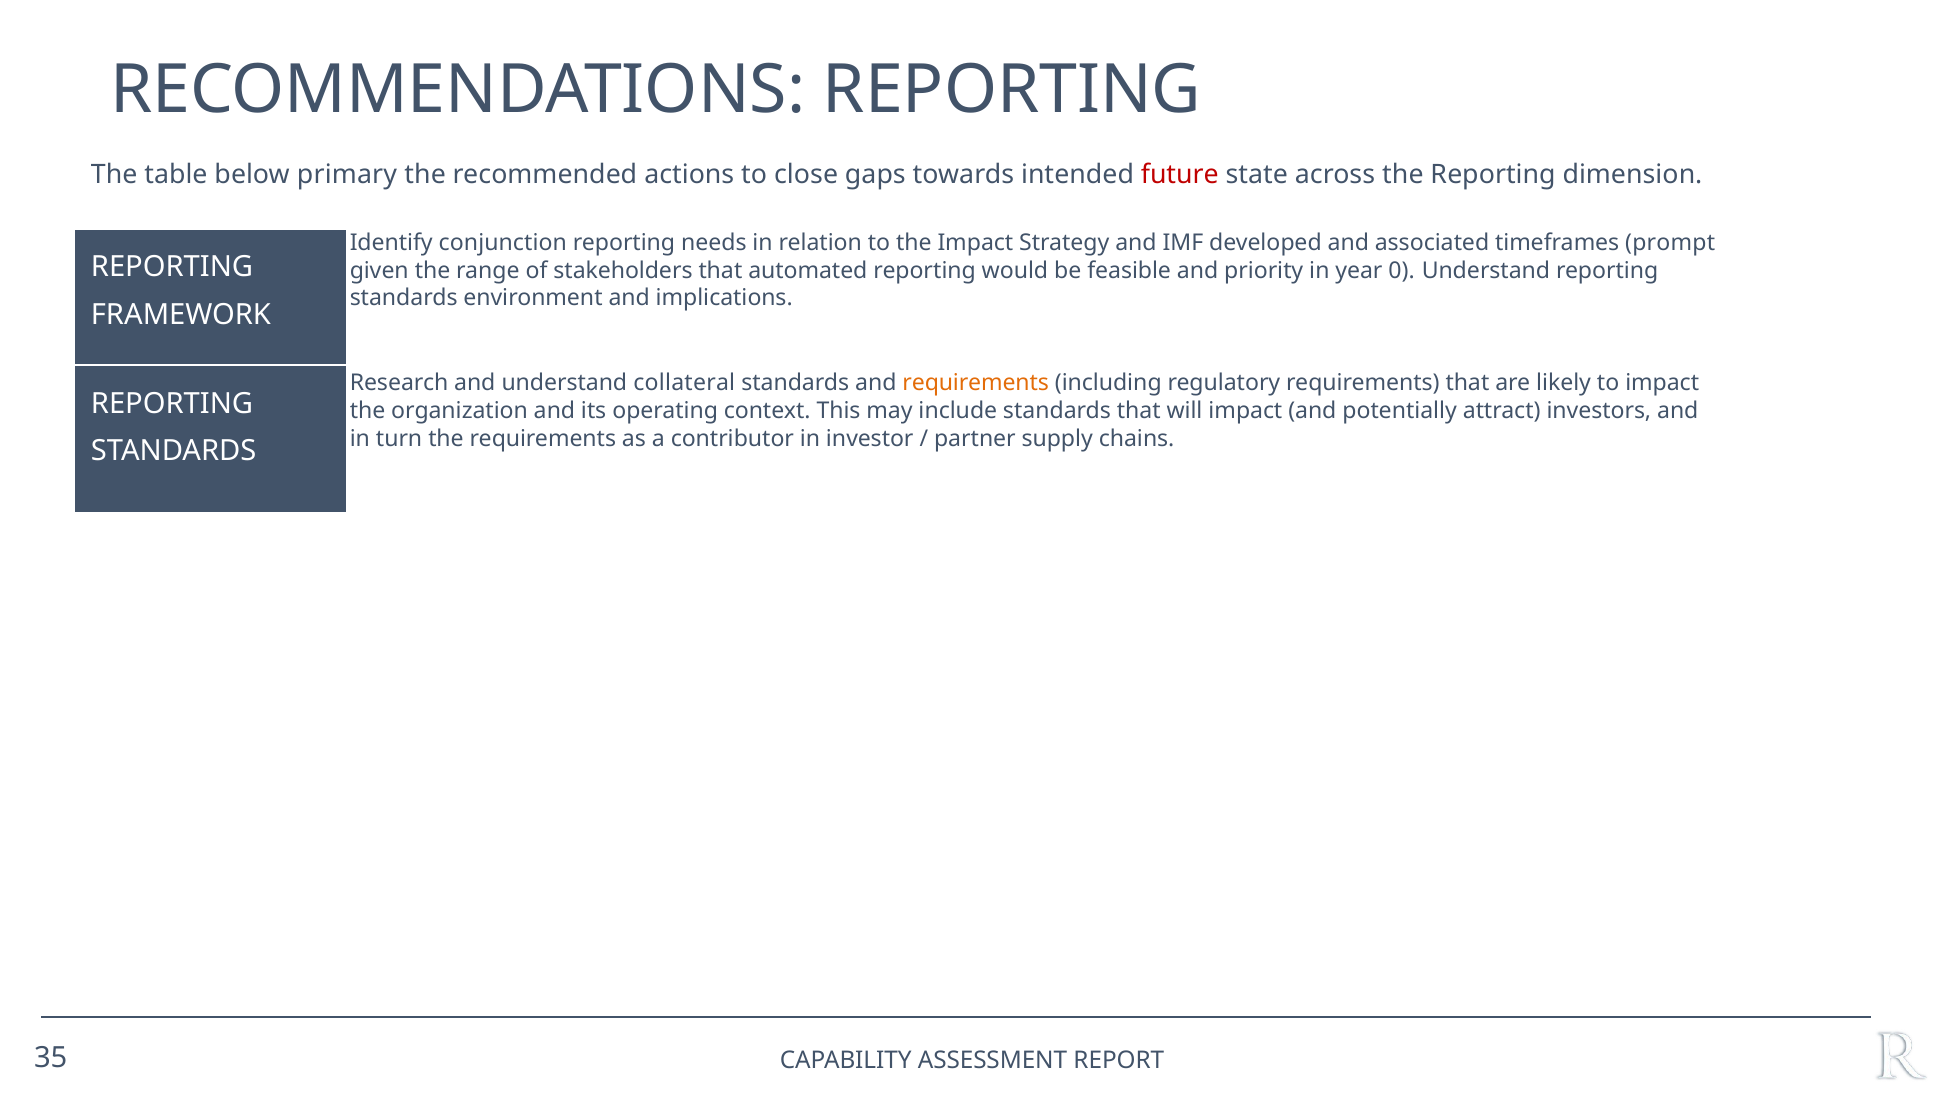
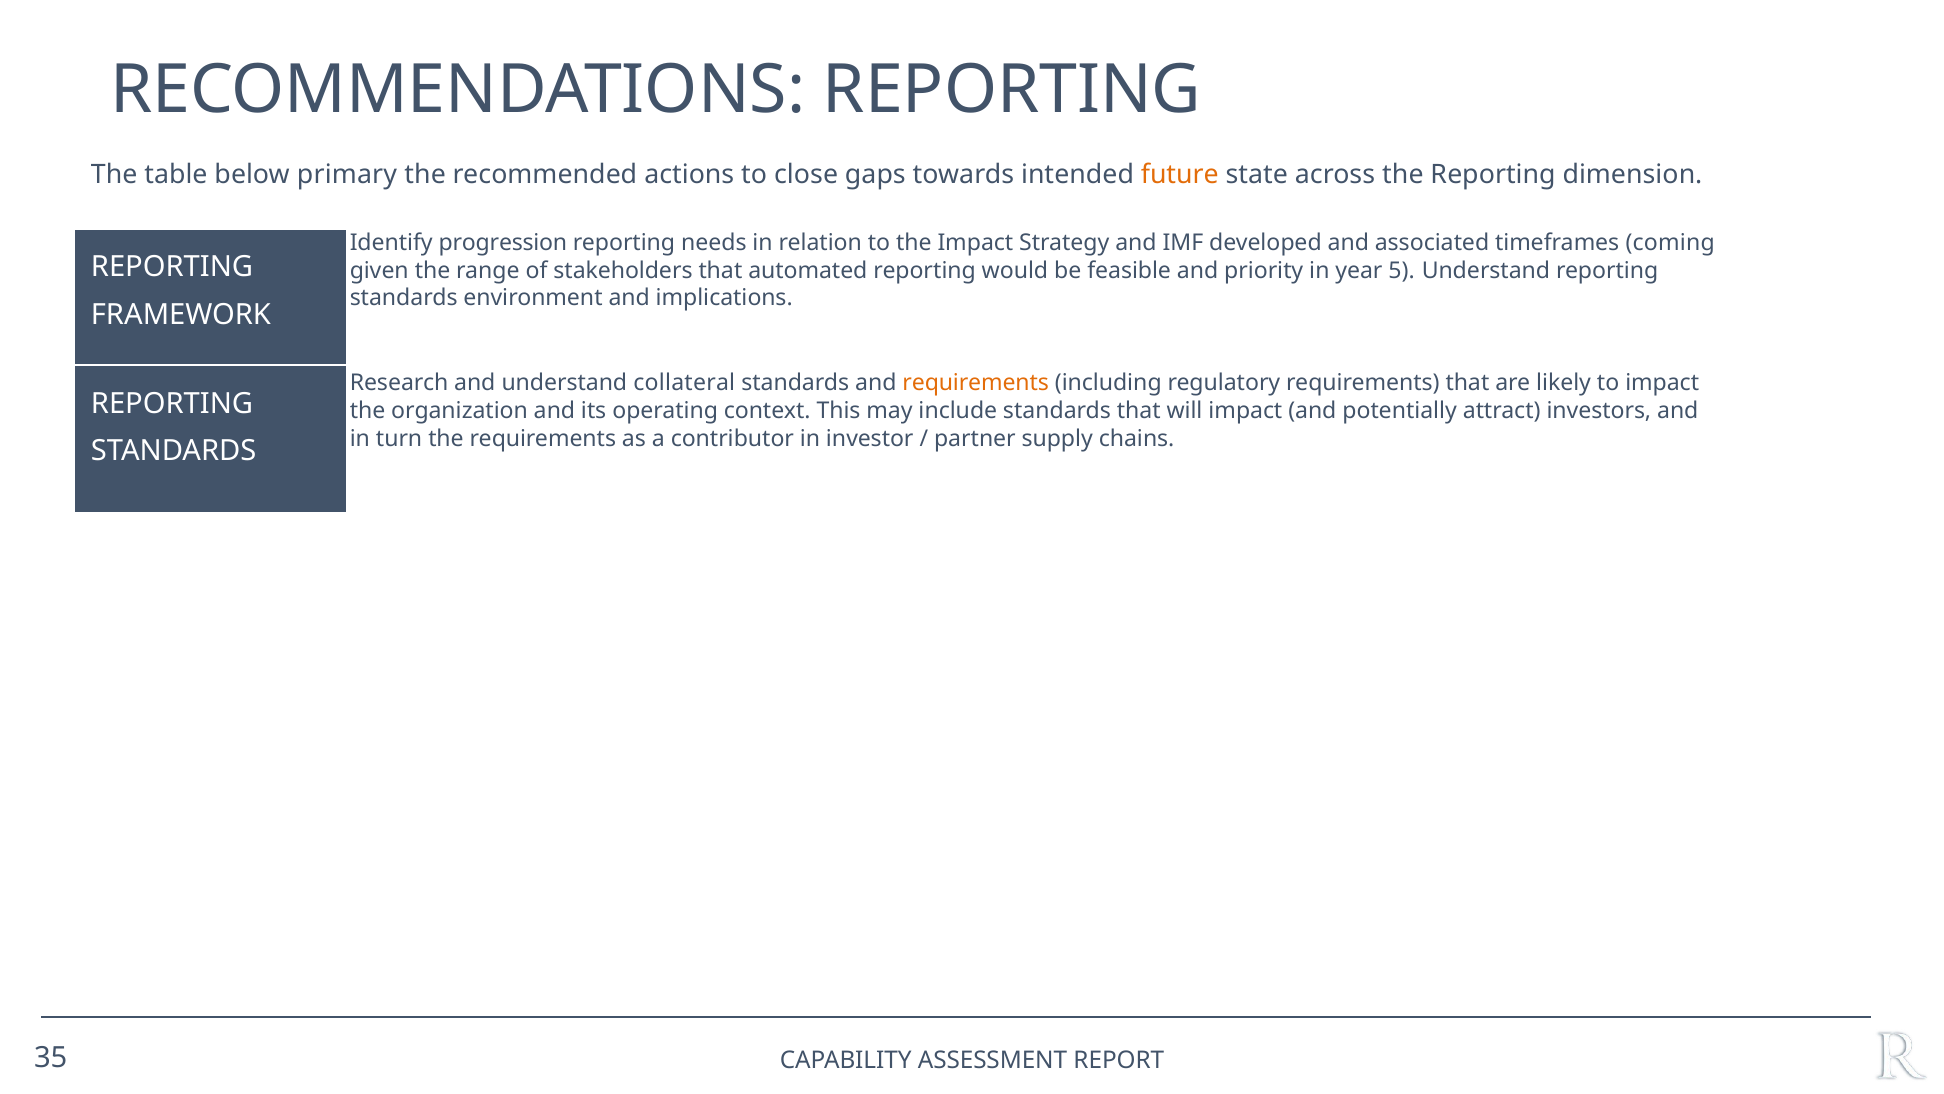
future colour: red -> orange (1180, 175)
conjunction: conjunction -> progression (503, 243)
prompt: prompt -> coming (1670, 243)
0: 0 -> 5 (1402, 271)
